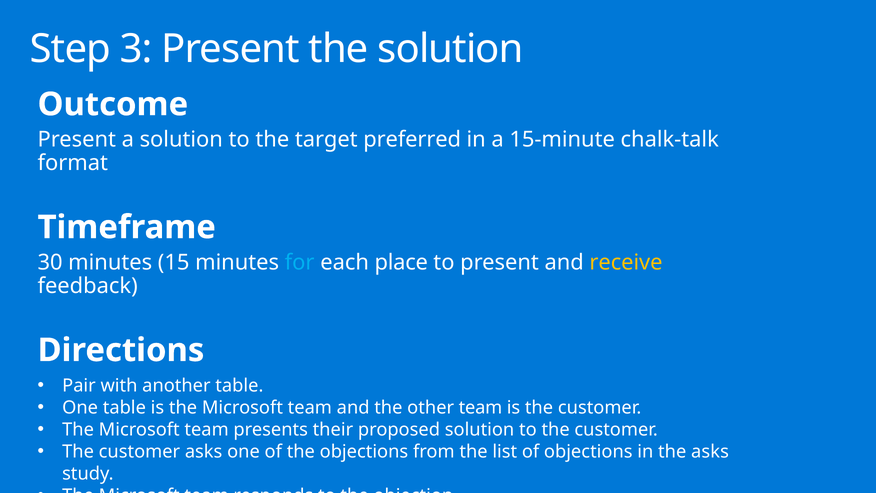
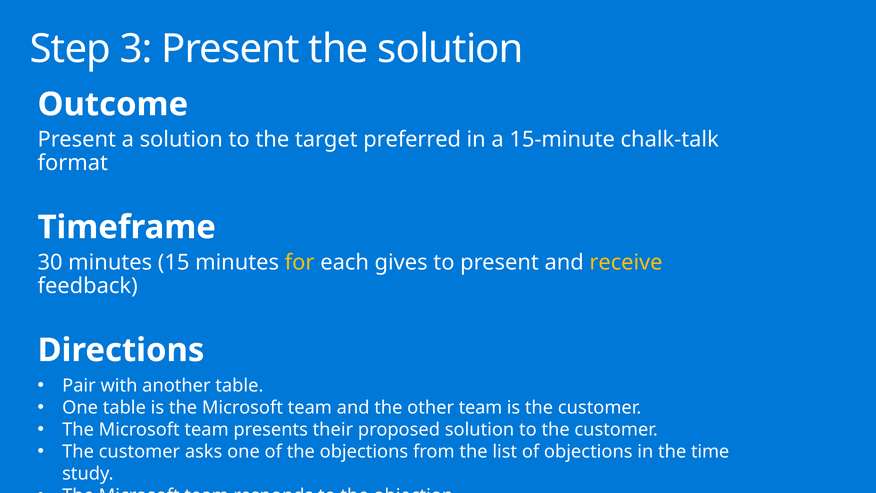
for colour: light blue -> yellow (300, 262)
each place: place -> gives (401, 262)
the asks: asks -> time (710, 451)
